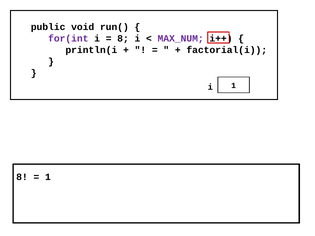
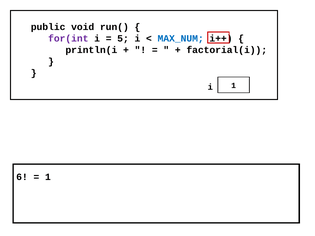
8: 8 -> 5 (123, 38)
MAX_NUM colour: purple -> blue (181, 38)
8: 8 -> 6 (22, 177)
